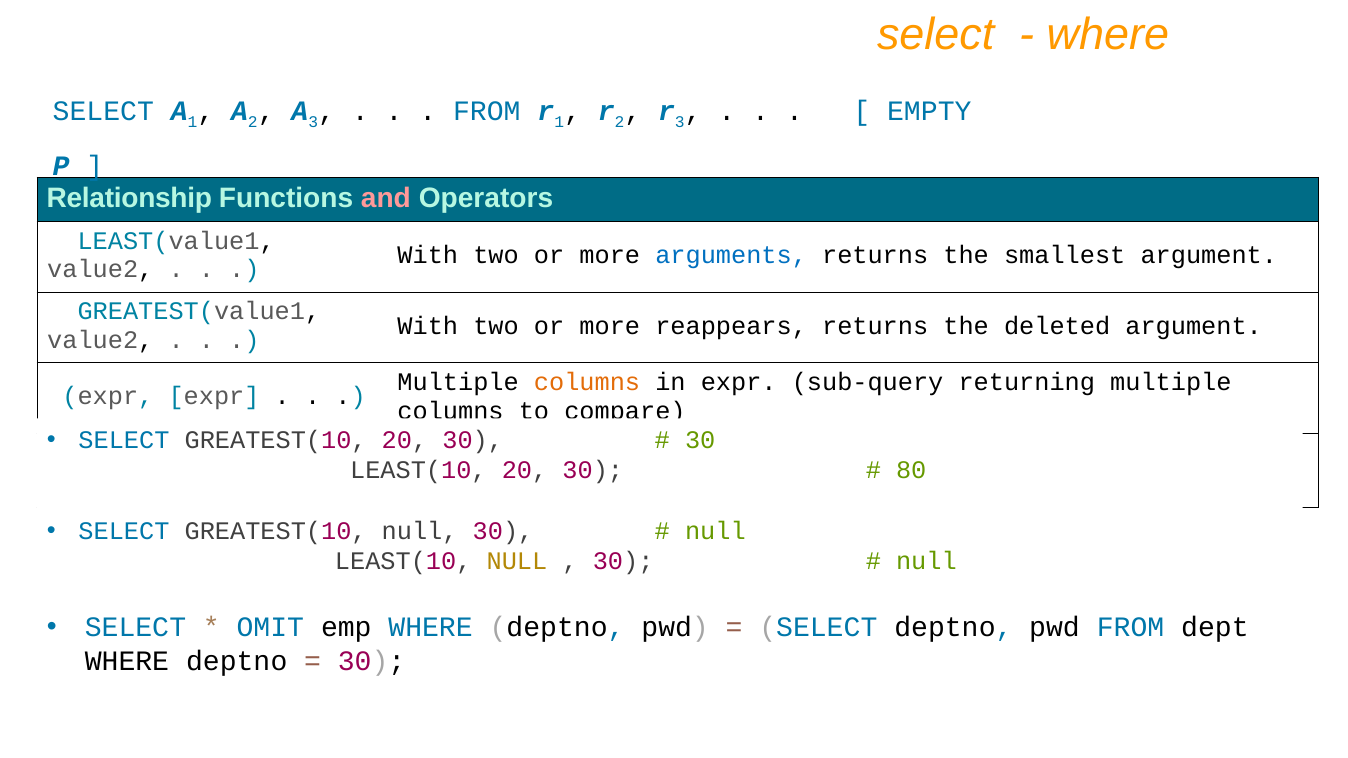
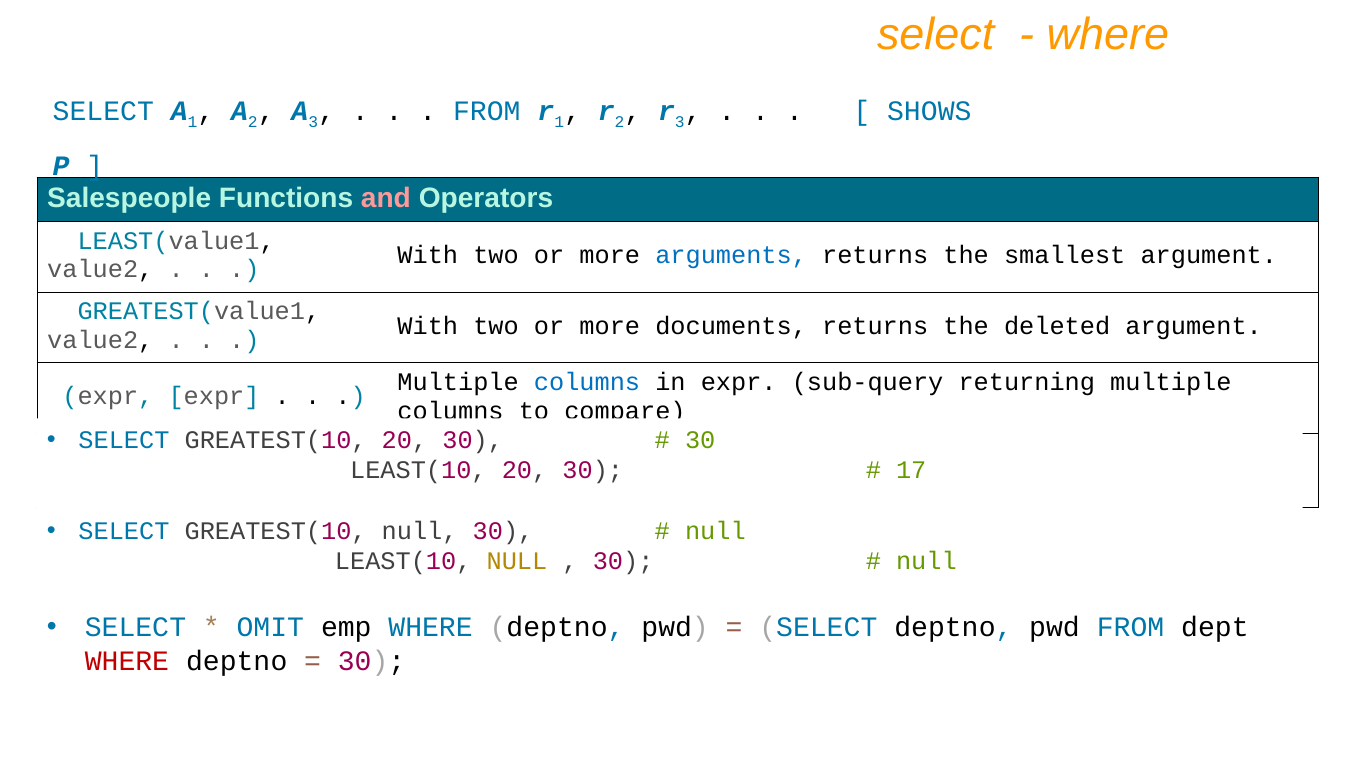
EMPTY: EMPTY -> SHOWS (929, 111)
Relationship: Relationship -> Salespeople (129, 199)
reappears: reappears -> documents (731, 326)
columns colour: orange -> blue (587, 382)
80: 80 -> 17 (911, 471)
WHERE colour: black -> red (127, 661)
